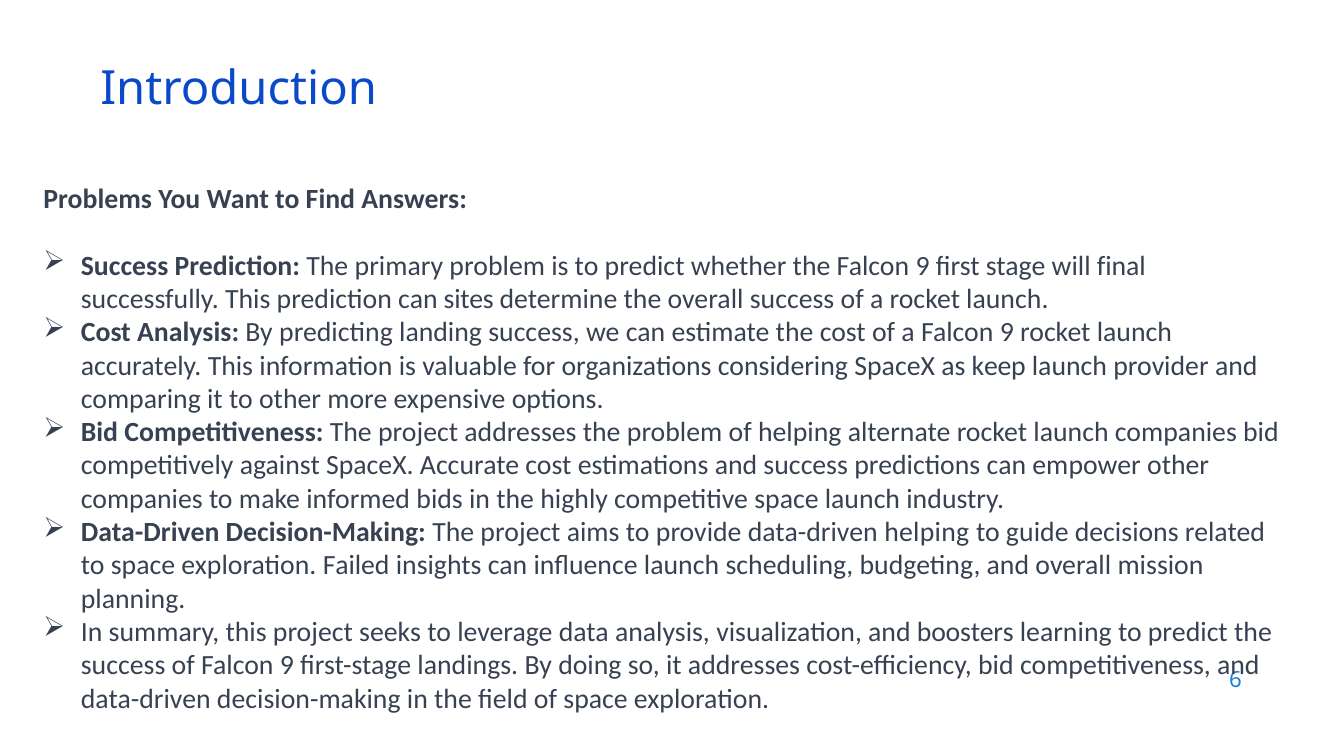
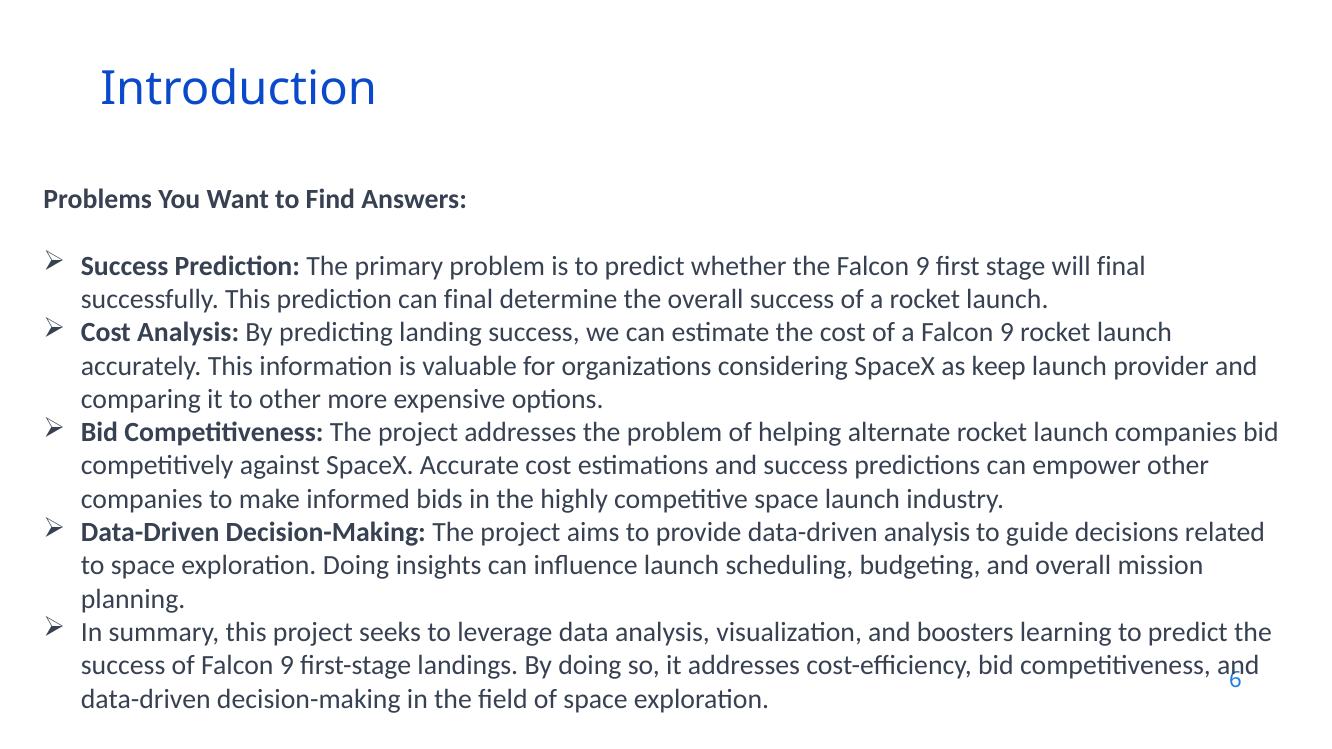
can sites: sites -> final (469, 299)
data-driven helping: helping -> analysis (927, 533)
exploration Failed: Failed -> Doing (356, 566)
